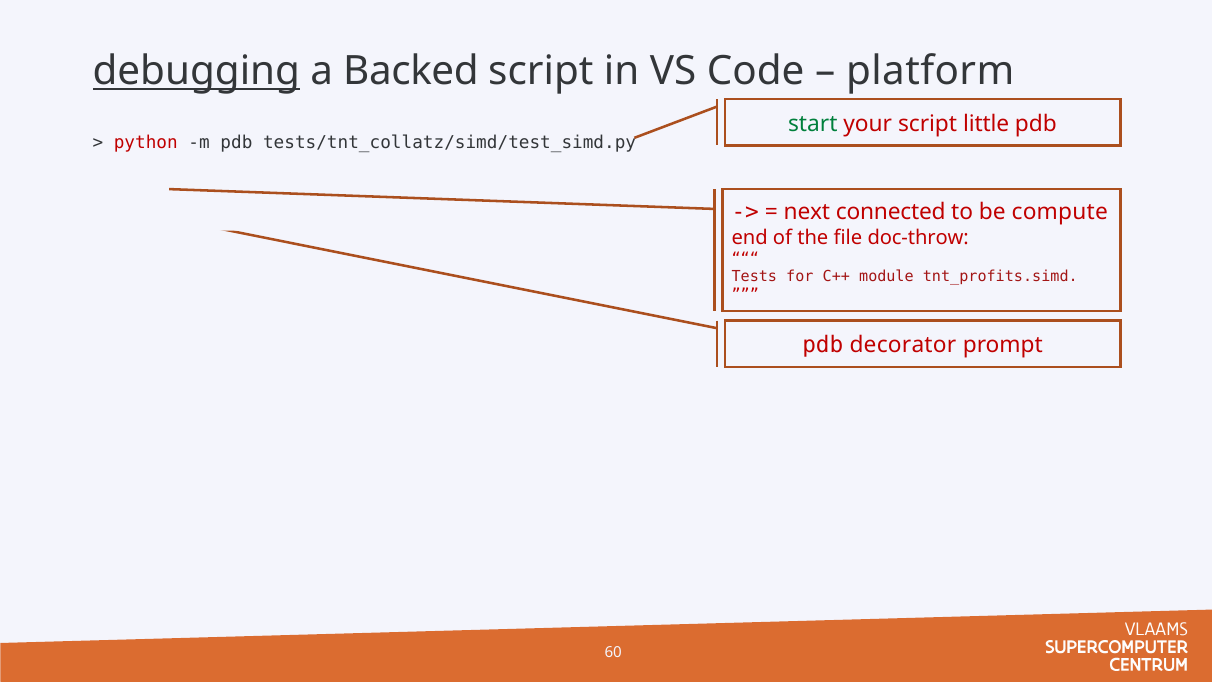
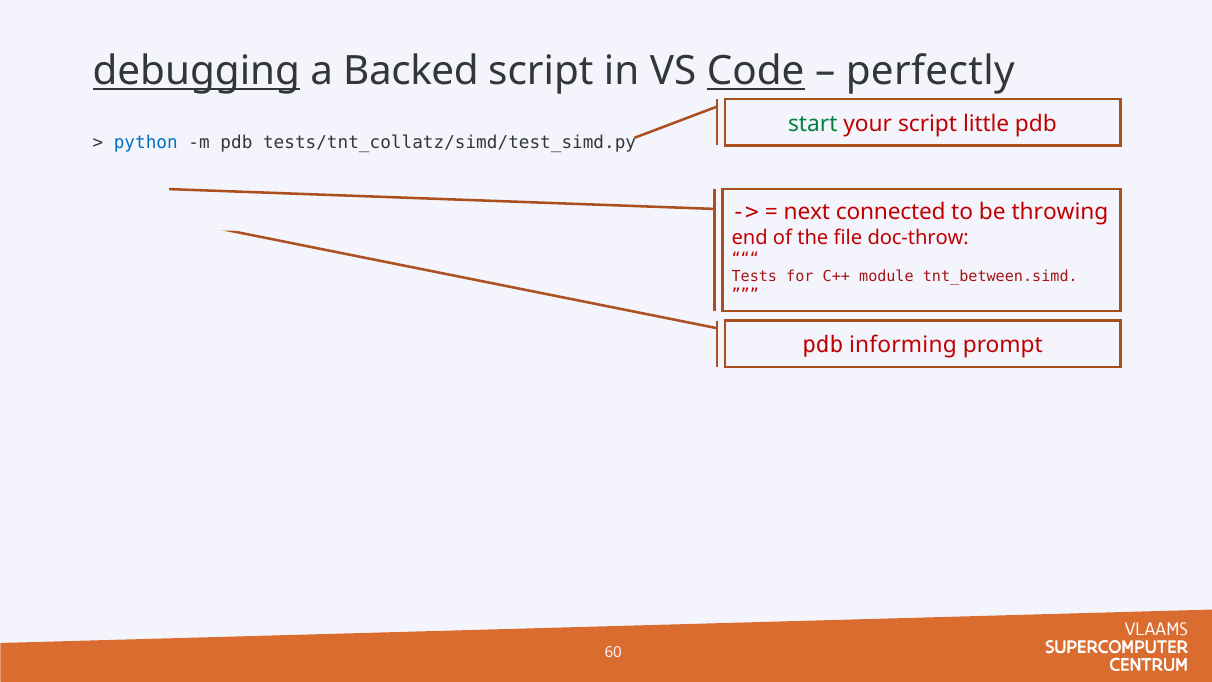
Code underline: none -> present (756, 72)
platform: platform -> perfectly (930, 72)
python colour: red -> blue (146, 143)
compute: compute -> throwing (1060, 212)
tnt_profits.simd: tnt_profits.simd -> tnt_between.simd (1000, 277)
decorator: decorator -> informing (903, 345)
